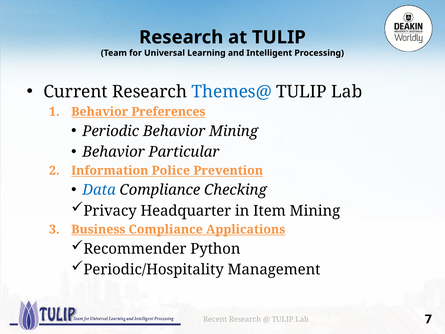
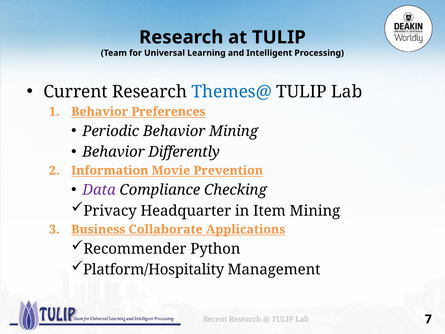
Particular: Particular -> Differently (184, 152)
Police: Police -> Movie (171, 170)
Data colour: blue -> purple (99, 190)
Business Compliance: Compliance -> Collaborate (166, 229)
Periodic/Hospitality: Periodic/Hospitality -> Platform/Hospitality (154, 270)
